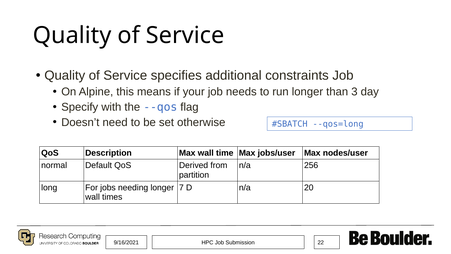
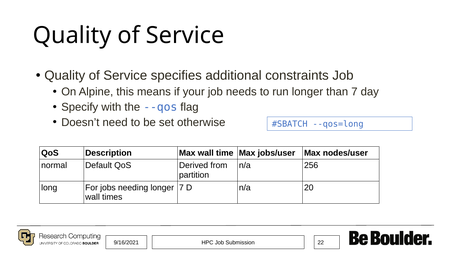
than 3: 3 -> 7 (354, 92)
